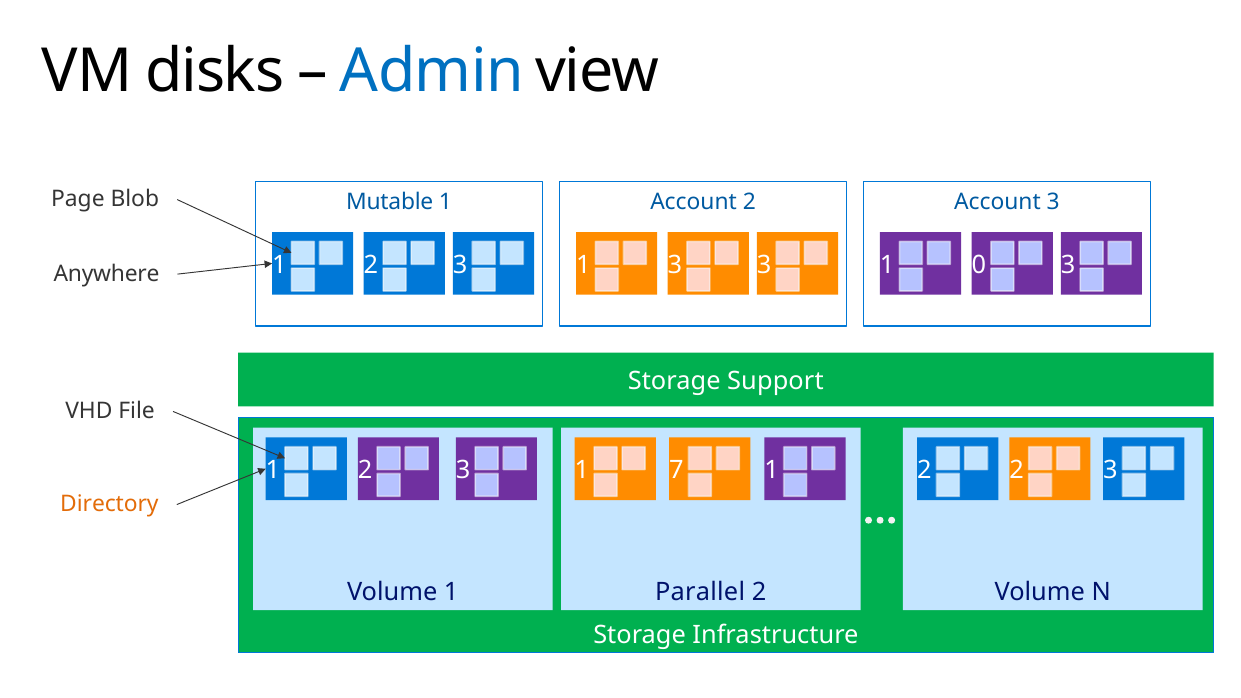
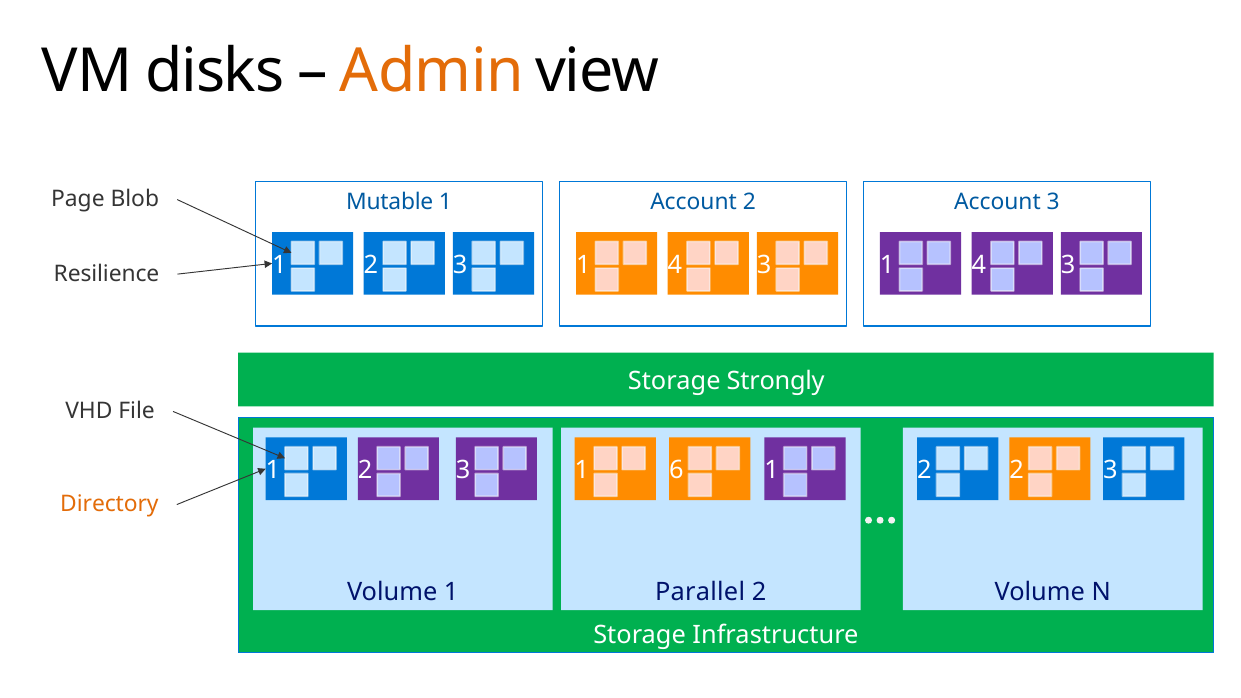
Admin colour: blue -> orange (432, 71)
3: 3 -> 4 (675, 265)
0: 0 -> 4 (979, 265)
Anywhere: Anywhere -> Resilience (106, 274)
Support: Support -> Strongly (776, 381)
7: 7 -> 6 (676, 470)
